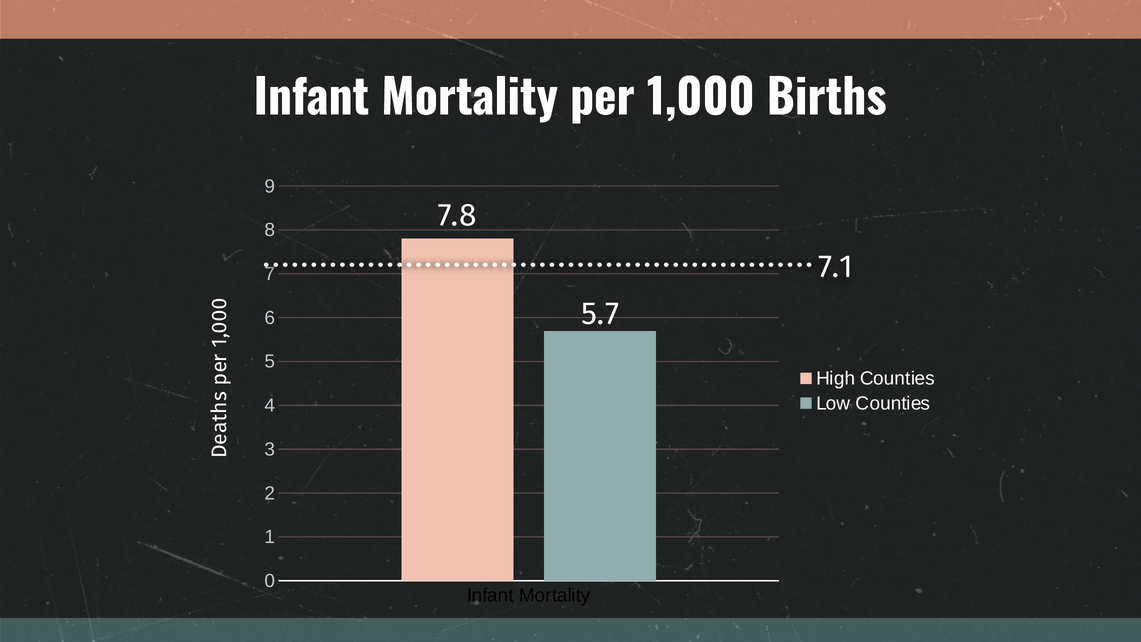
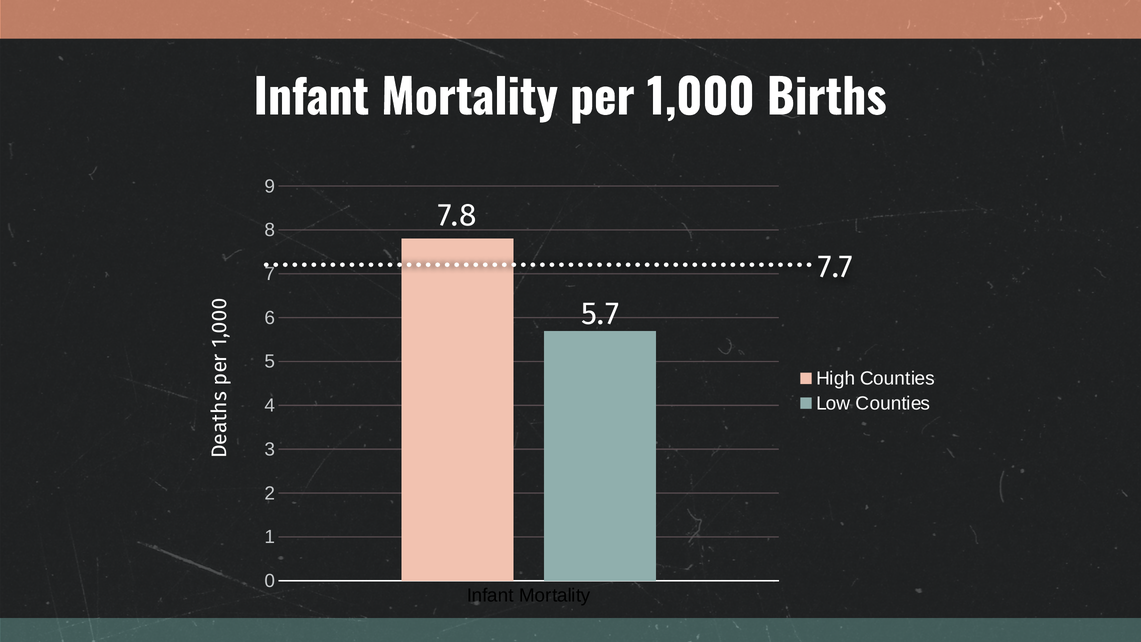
7.1: 7.1 -> 7.7 (835, 267)
